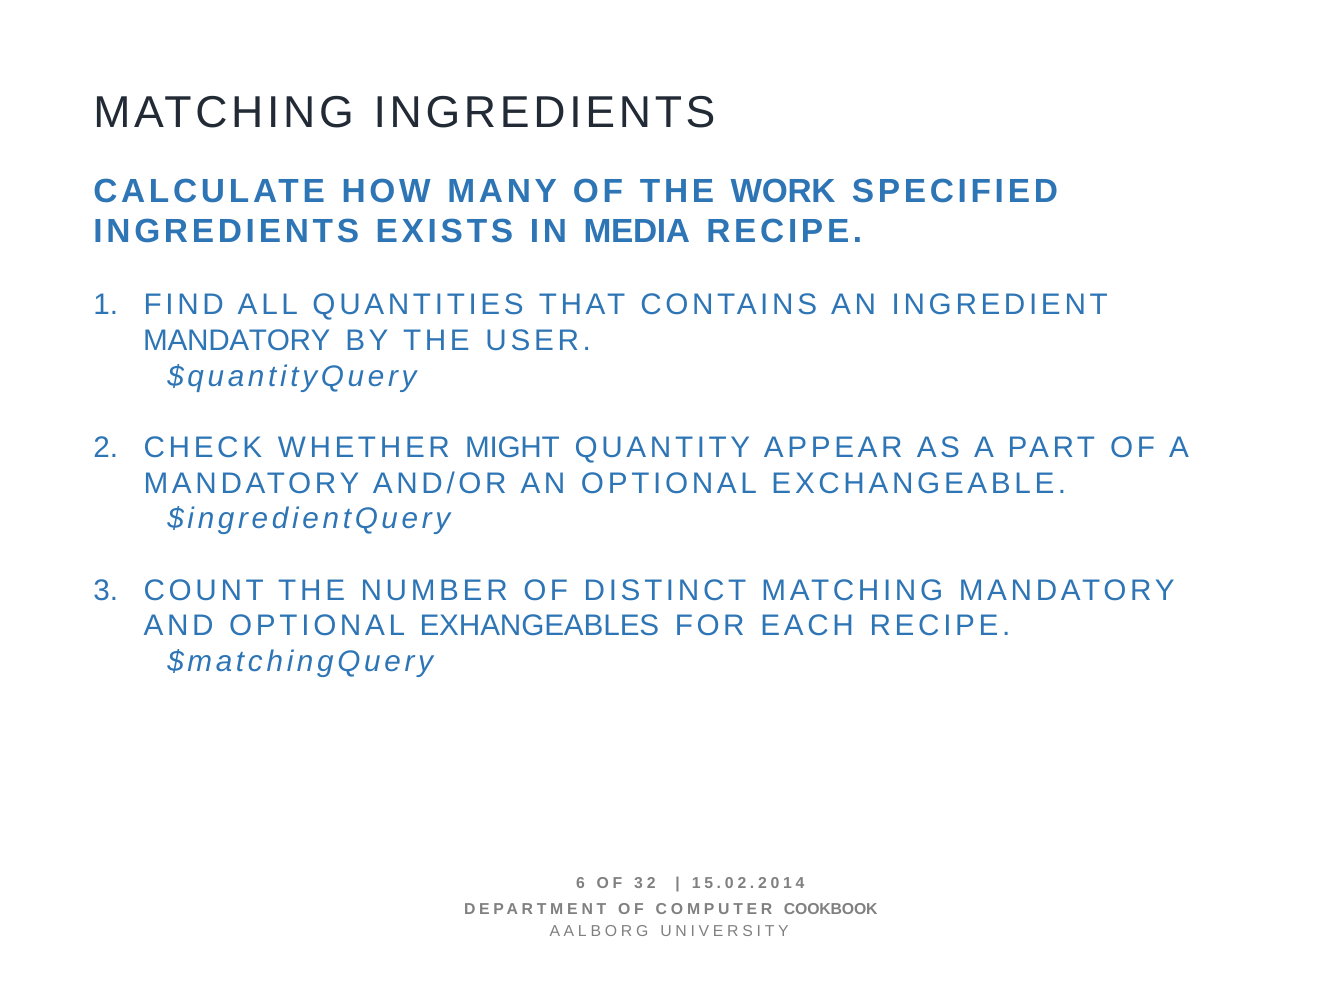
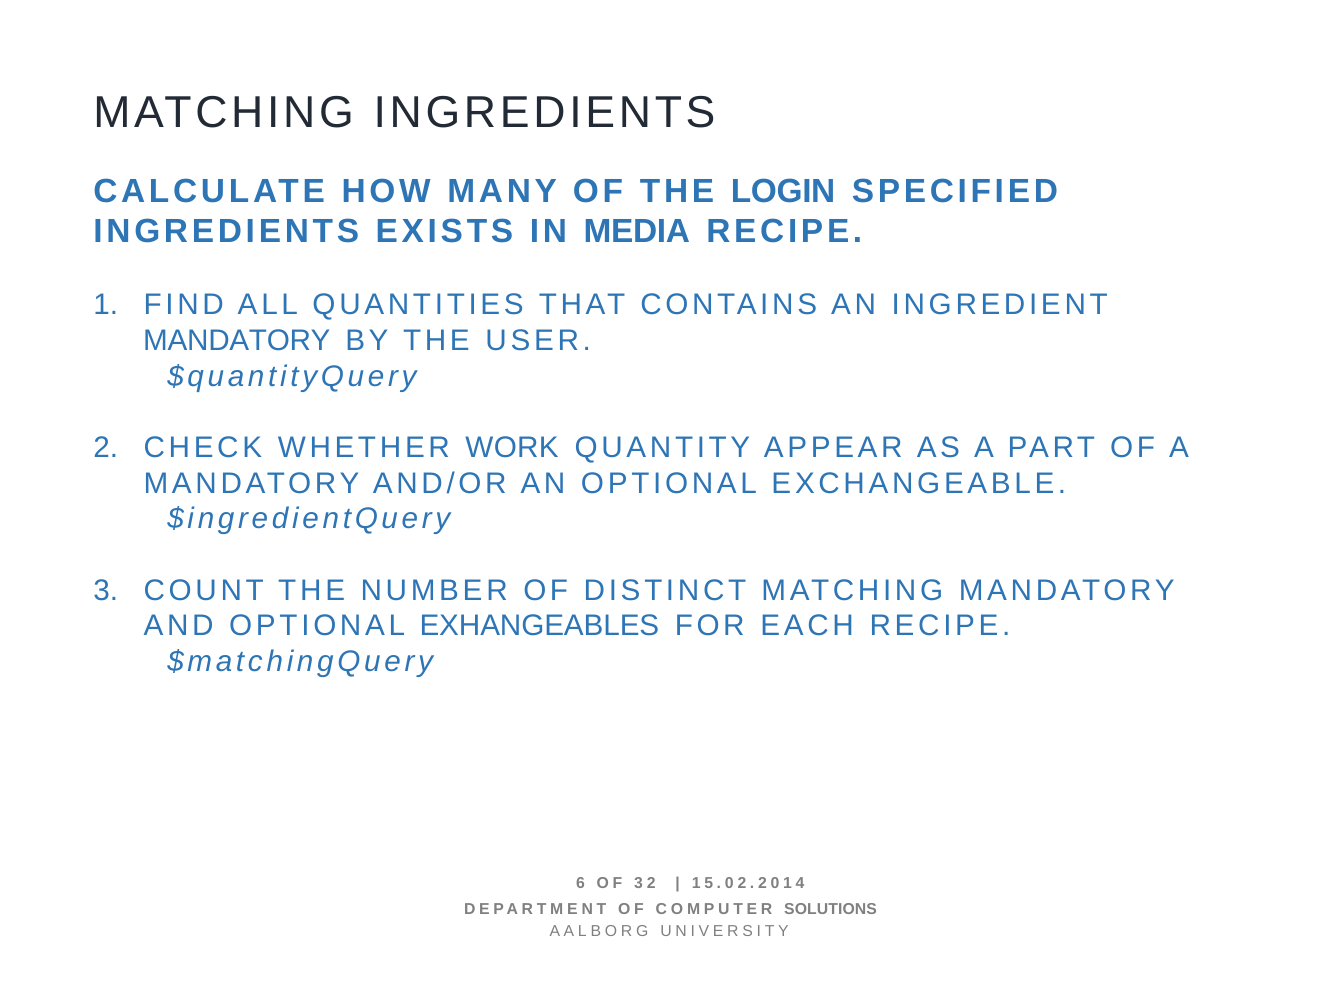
WORK: WORK -> LOGIN (783, 191)
MIGHT: MIGHT -> WORK (512, 448)
COOKBOOK: COOKBOOK -> SOLUTIONS (831, 909)
